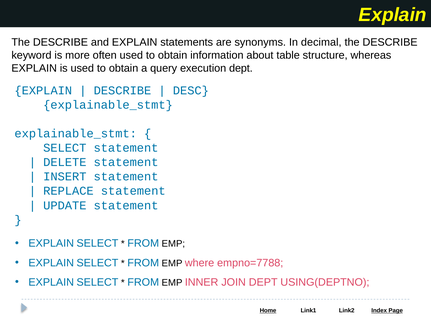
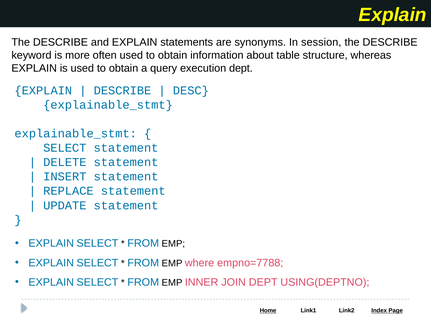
decimal: decimal -> session (321, 42)
